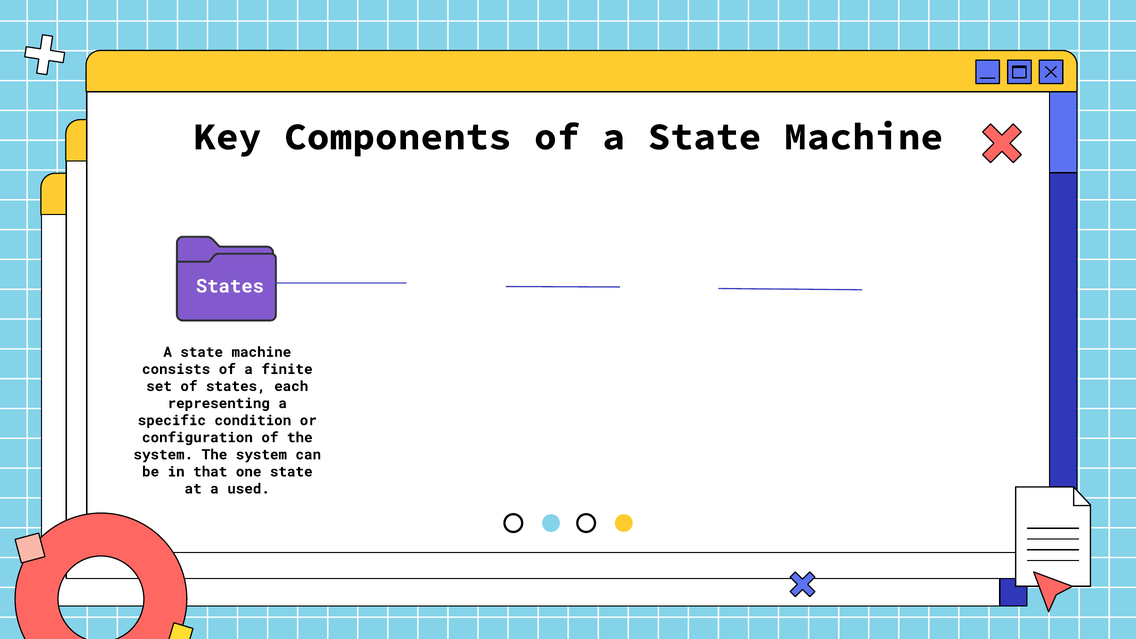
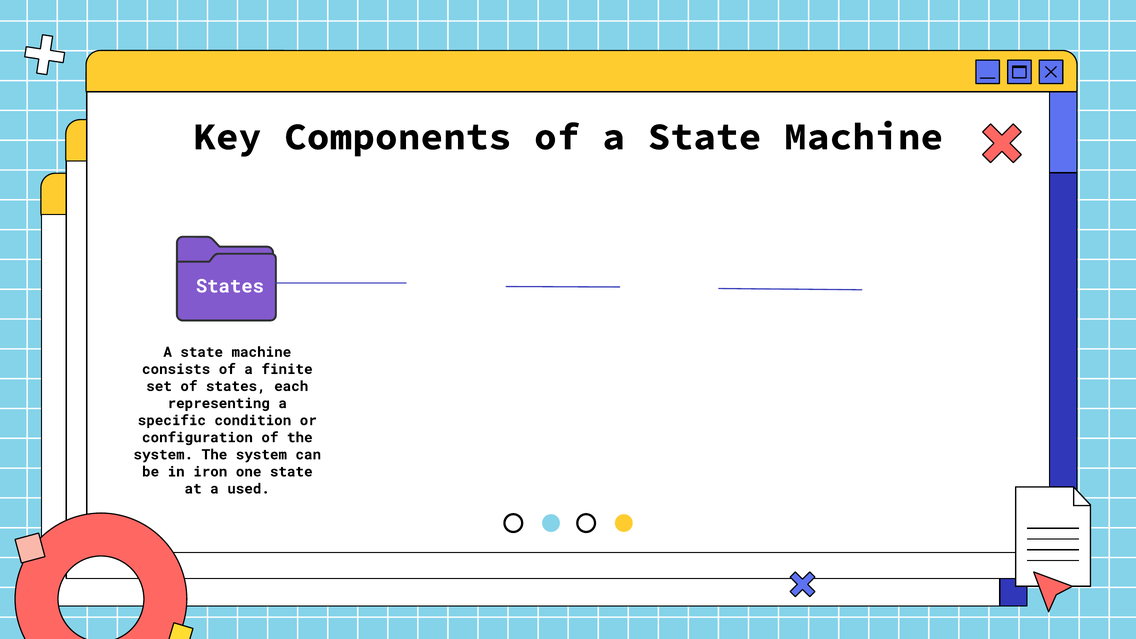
that: that -> iron (210, 472)
